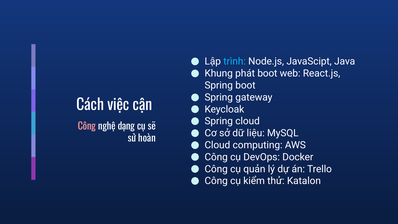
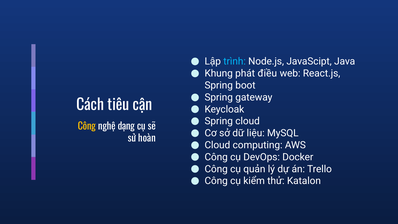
phát boot: boot -> điều (267, 73)
việc: việc -> tiêu (118, 105)
Công colour: pink -> yellow (87, 126)
